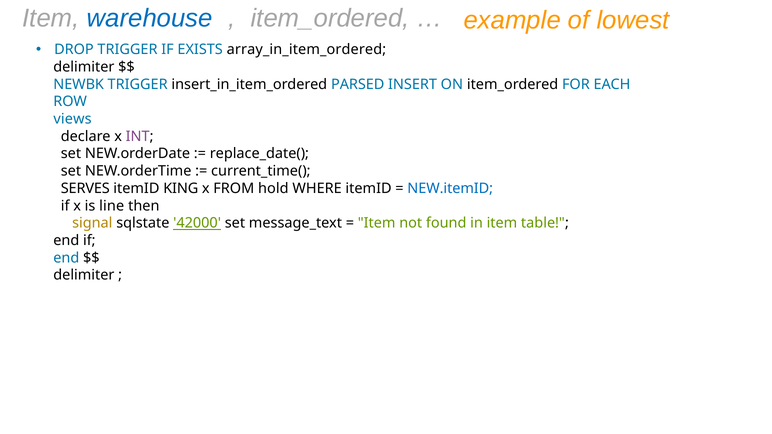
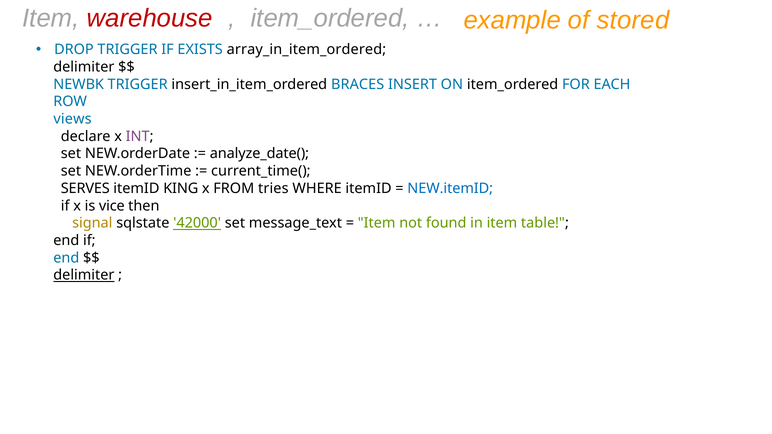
warehouse colour: blue -> red (150, 18)
lowest: lowest -> stored (633, 20)
PARSED: PARSED -> BRACES (358, 84)
replace_date(: replace_date( -> analyze_date( (259, 154)
hold: hold -> tries (273, 189)
line: line -> vice (112, 206)
delimiter underline: none -> present (84, 275)
